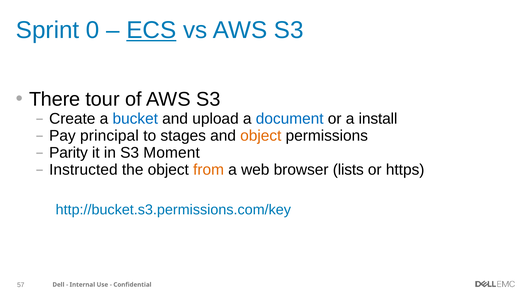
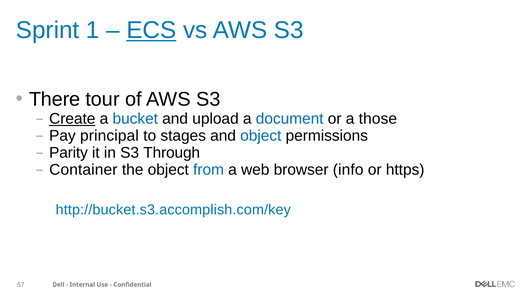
0: 0 -> 1 (93, 30)
Create underline: none -> present (72, 119)
install: install -> those (378, 119)
object colour: orange -> blue (261, 136)
Moment: Moment -> Through (172, 153)
Instructed: Instructed -> Container (83, 170)
from colour: orange -> blue (209, 170)
lists: lists -> info (348, 170)
http://bucket.s3.permissions.com/key: http://bucket.s3.permissions.com/key -> http://bucket.s3.accomplish.com/key (173, 210)
